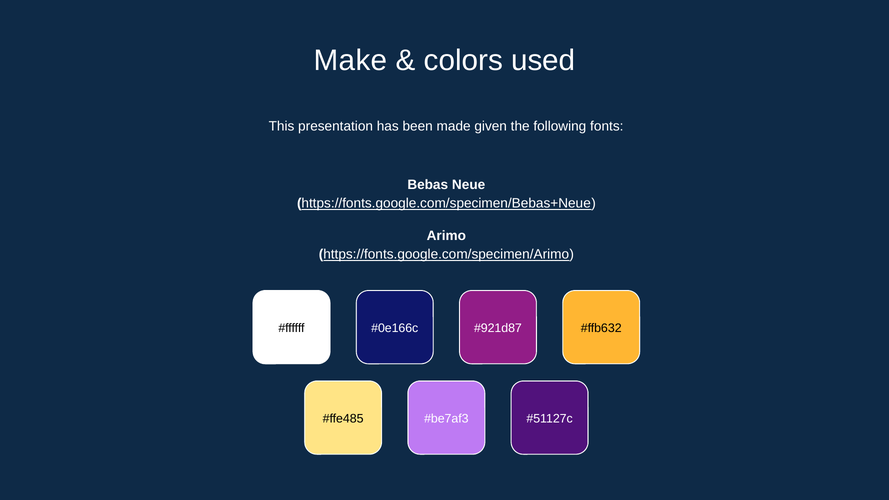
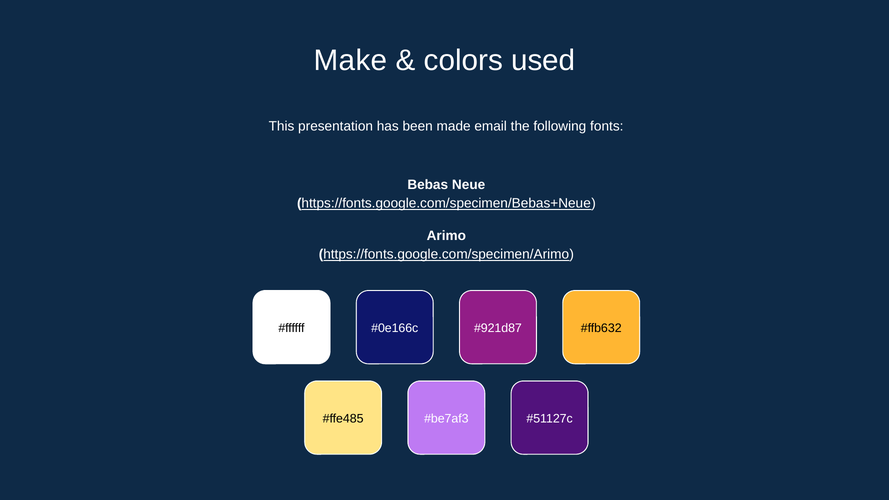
given: given -> email (491, 126)
